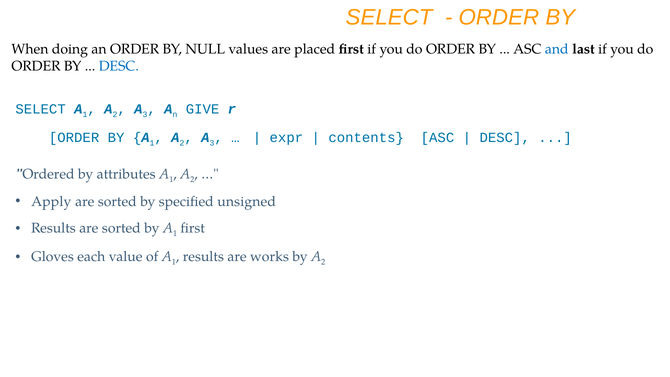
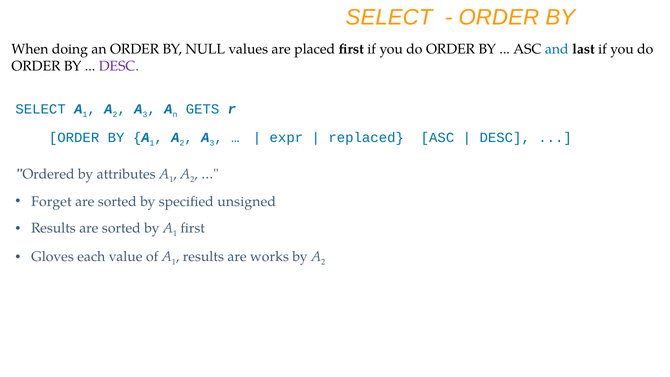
DESC colour: blue -> purple (119, 66)
GIVE: GIVE -> GETS (203, 109)
contents: contents -> replaced (366, 138)
Apply: Apply -> Forget (51, 202)
